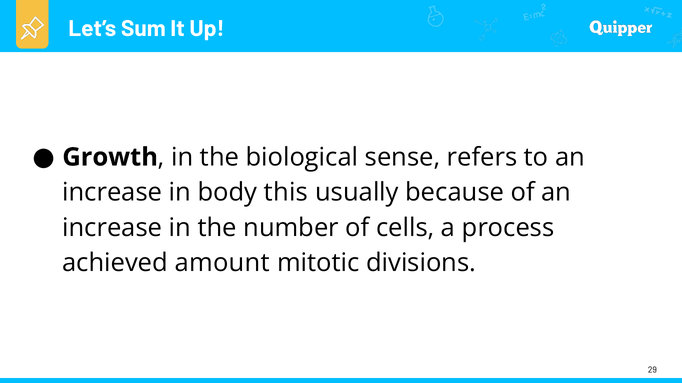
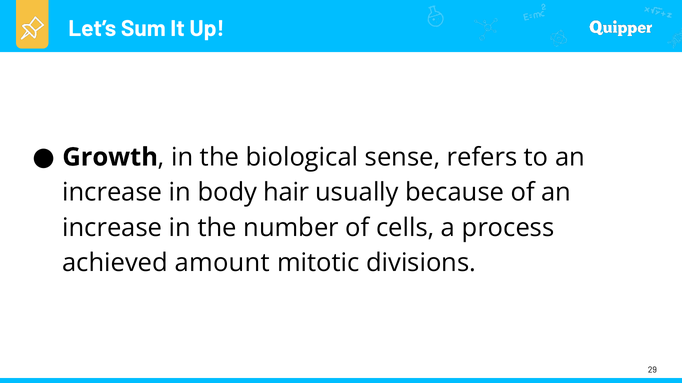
this: this -> hair (286, 193)
